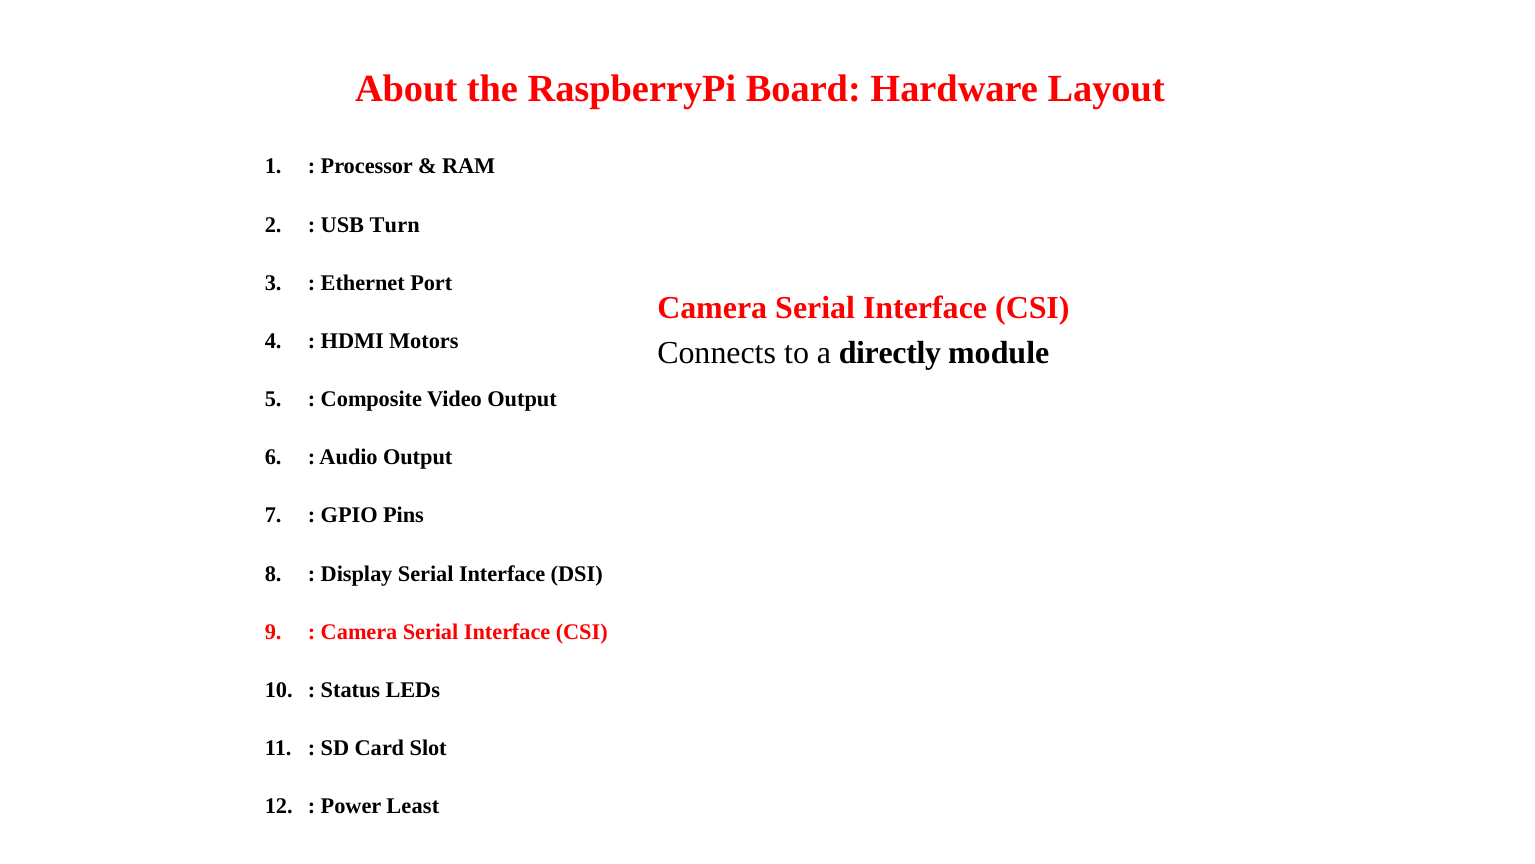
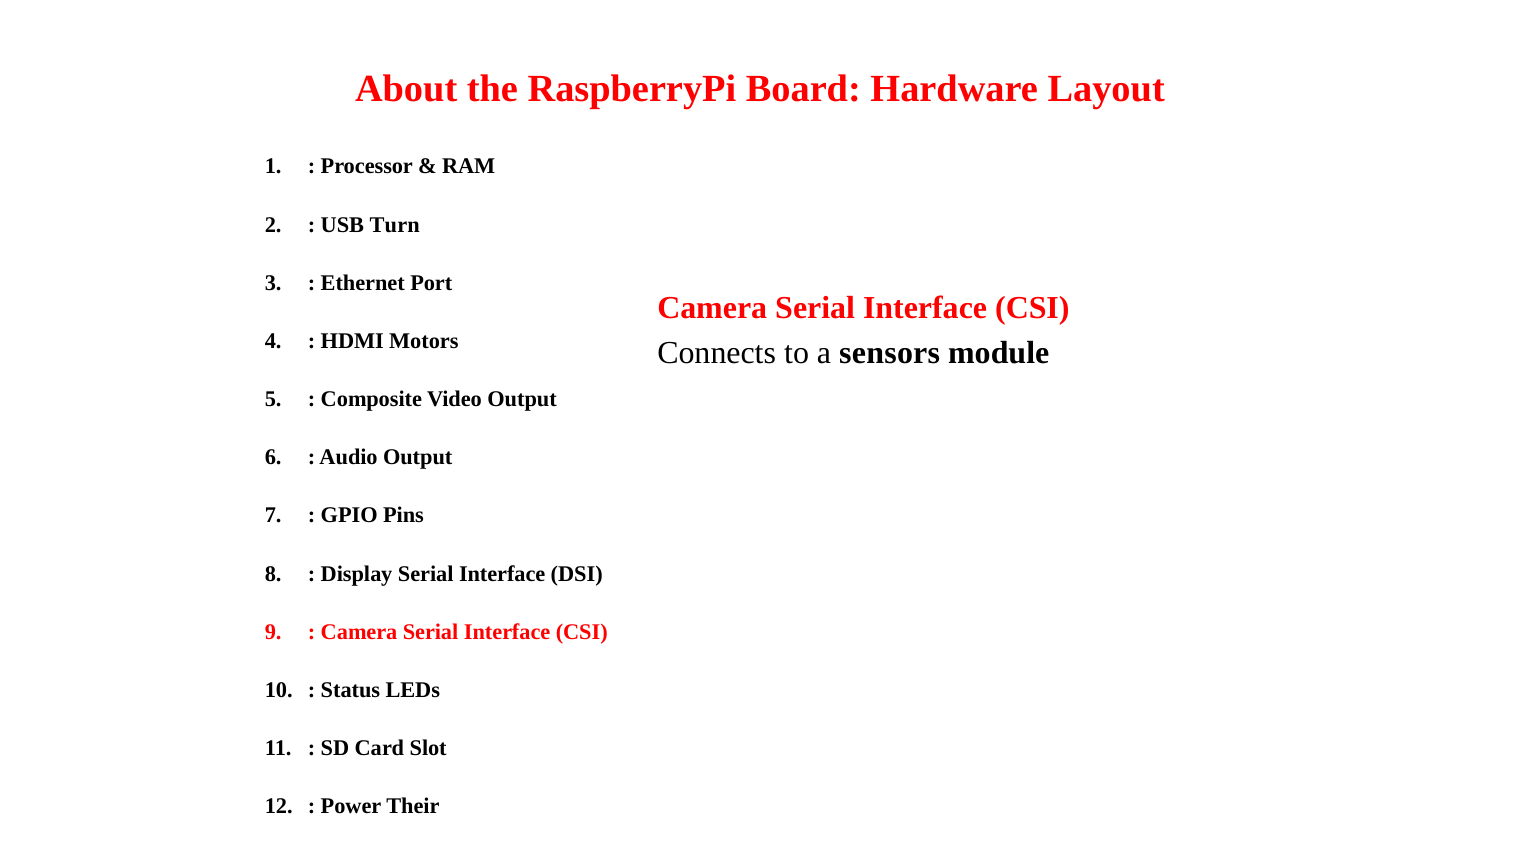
directly: directly -> sensors (890, 353)
Least: Least -> Their (413, 806)
